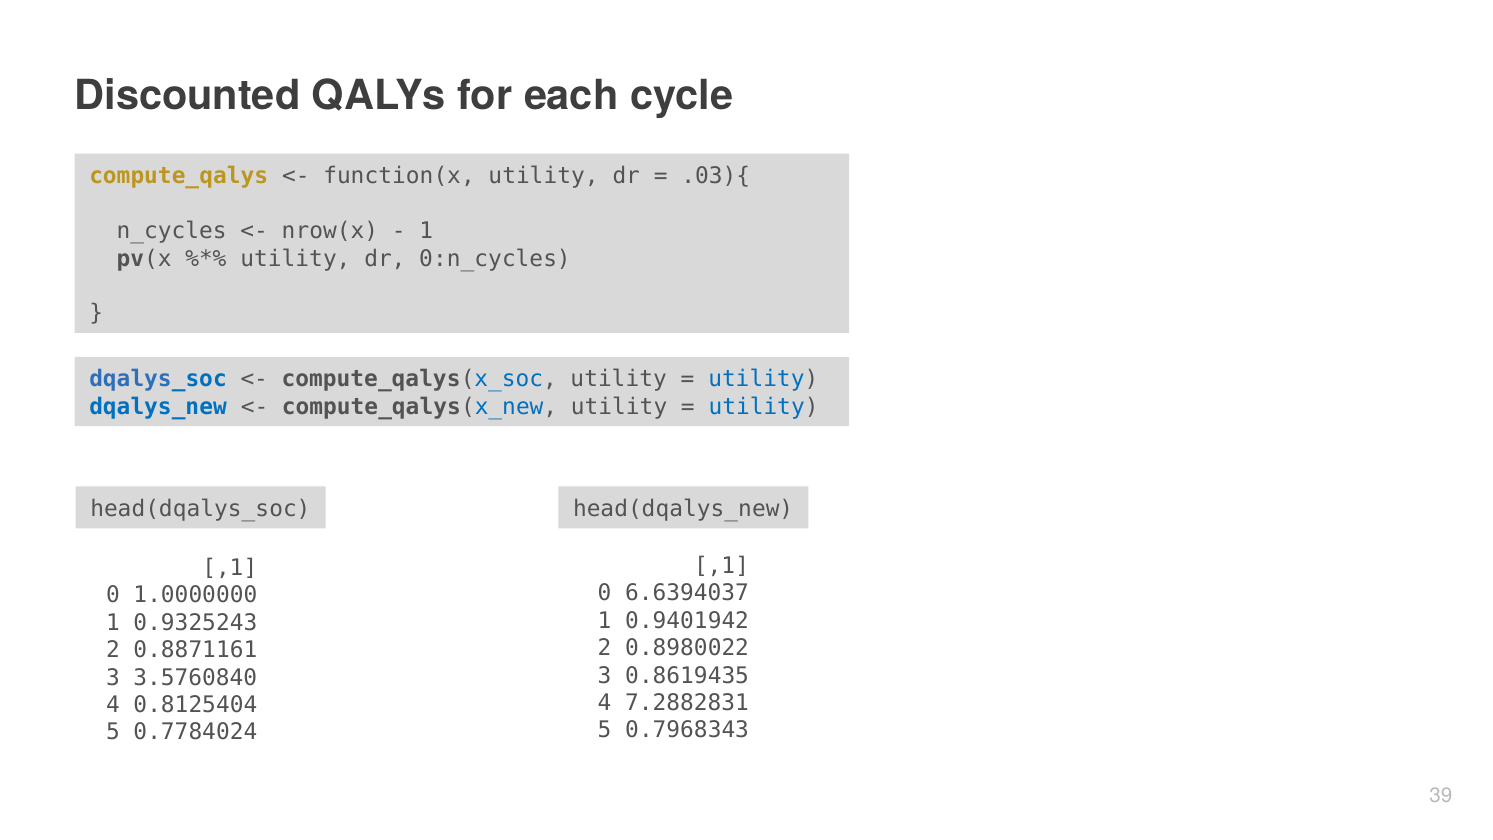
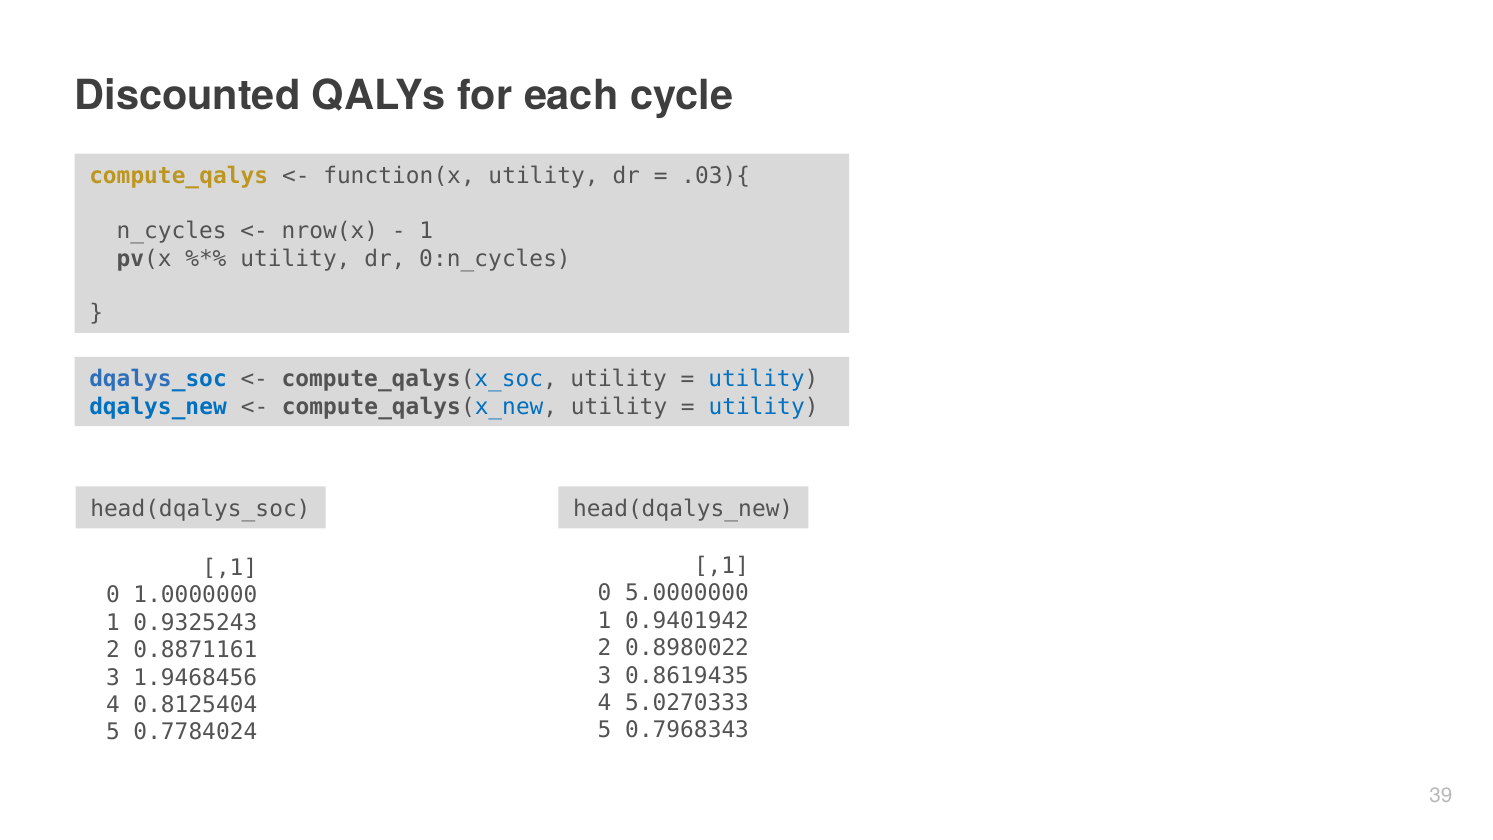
6.6394037: 6.6394037 -> 5.0000000 (687, 593)
3.5760840: 3.5760840 -> 1.9468456 (195, 677)
7.2882831: 7.2882831 -> 5.0270333 (687, 703)
